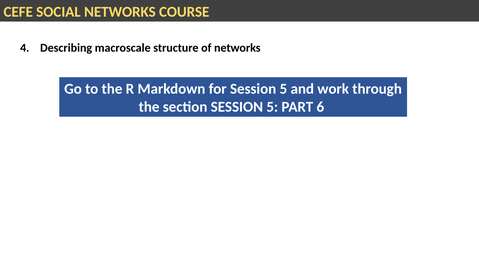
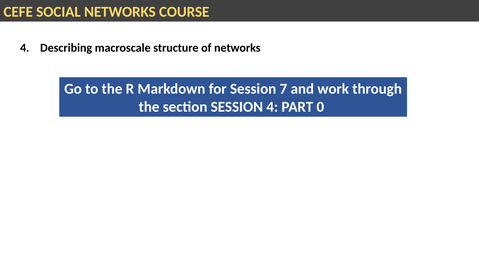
for Session 5: 5 -> 7 (283, 89)
section SESSION 5: 5 -> 4 (272, 107)
6: 6 -> 0 (320, 107)
